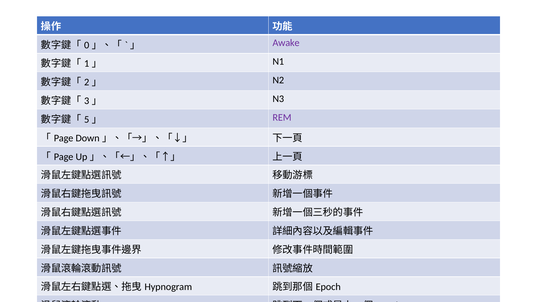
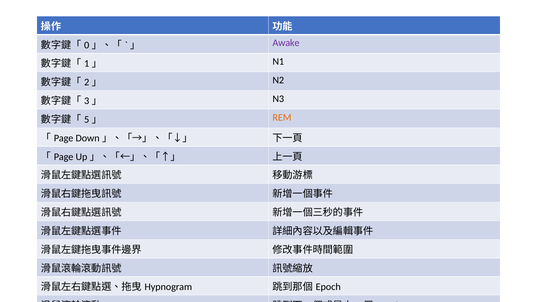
REM colour: purple -> orange (282, 117)
